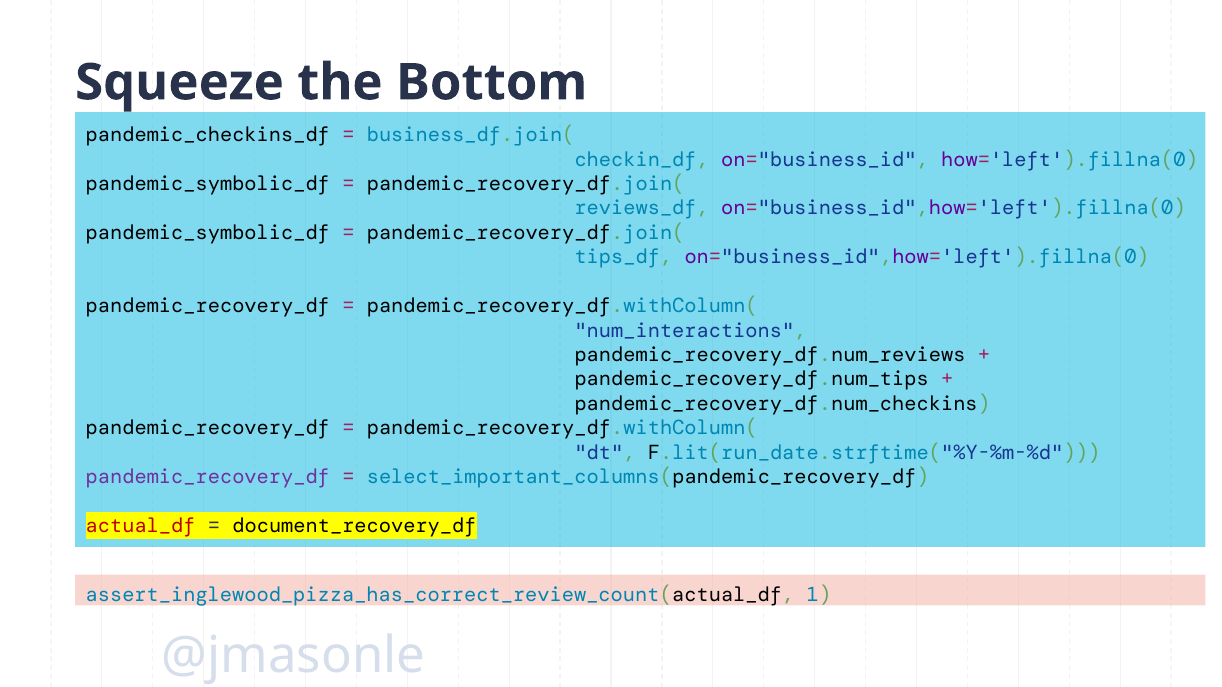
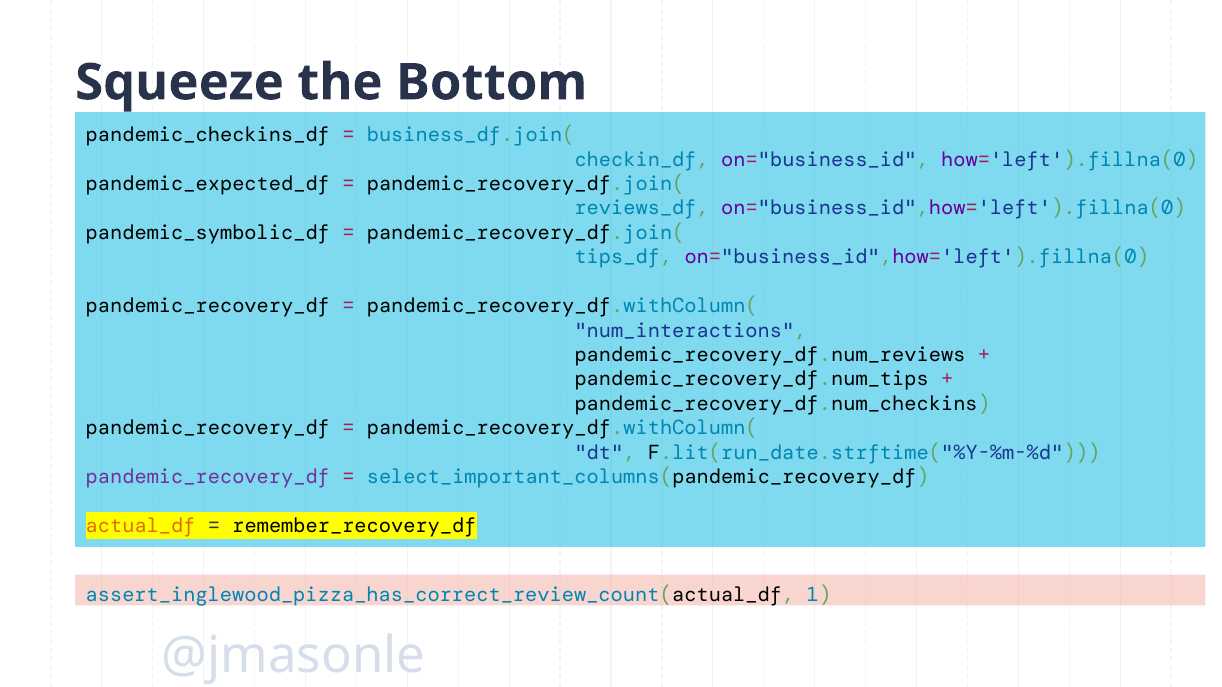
pandemic_symbolic_df: pandemic_symbolic_df -> pandemic_expected_df (208, 184)
actual_df colour: red -> orange (141, 526)
document_recovery_df: document_recovery_df -> remember_recovery_df (354, 526)
